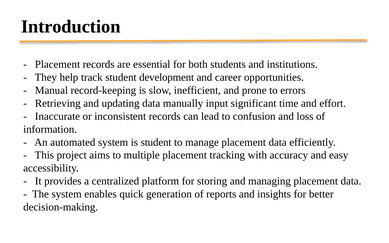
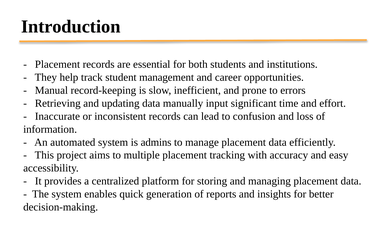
development: development -> management (167, 77)
is student: student -> admins (156, 142)
